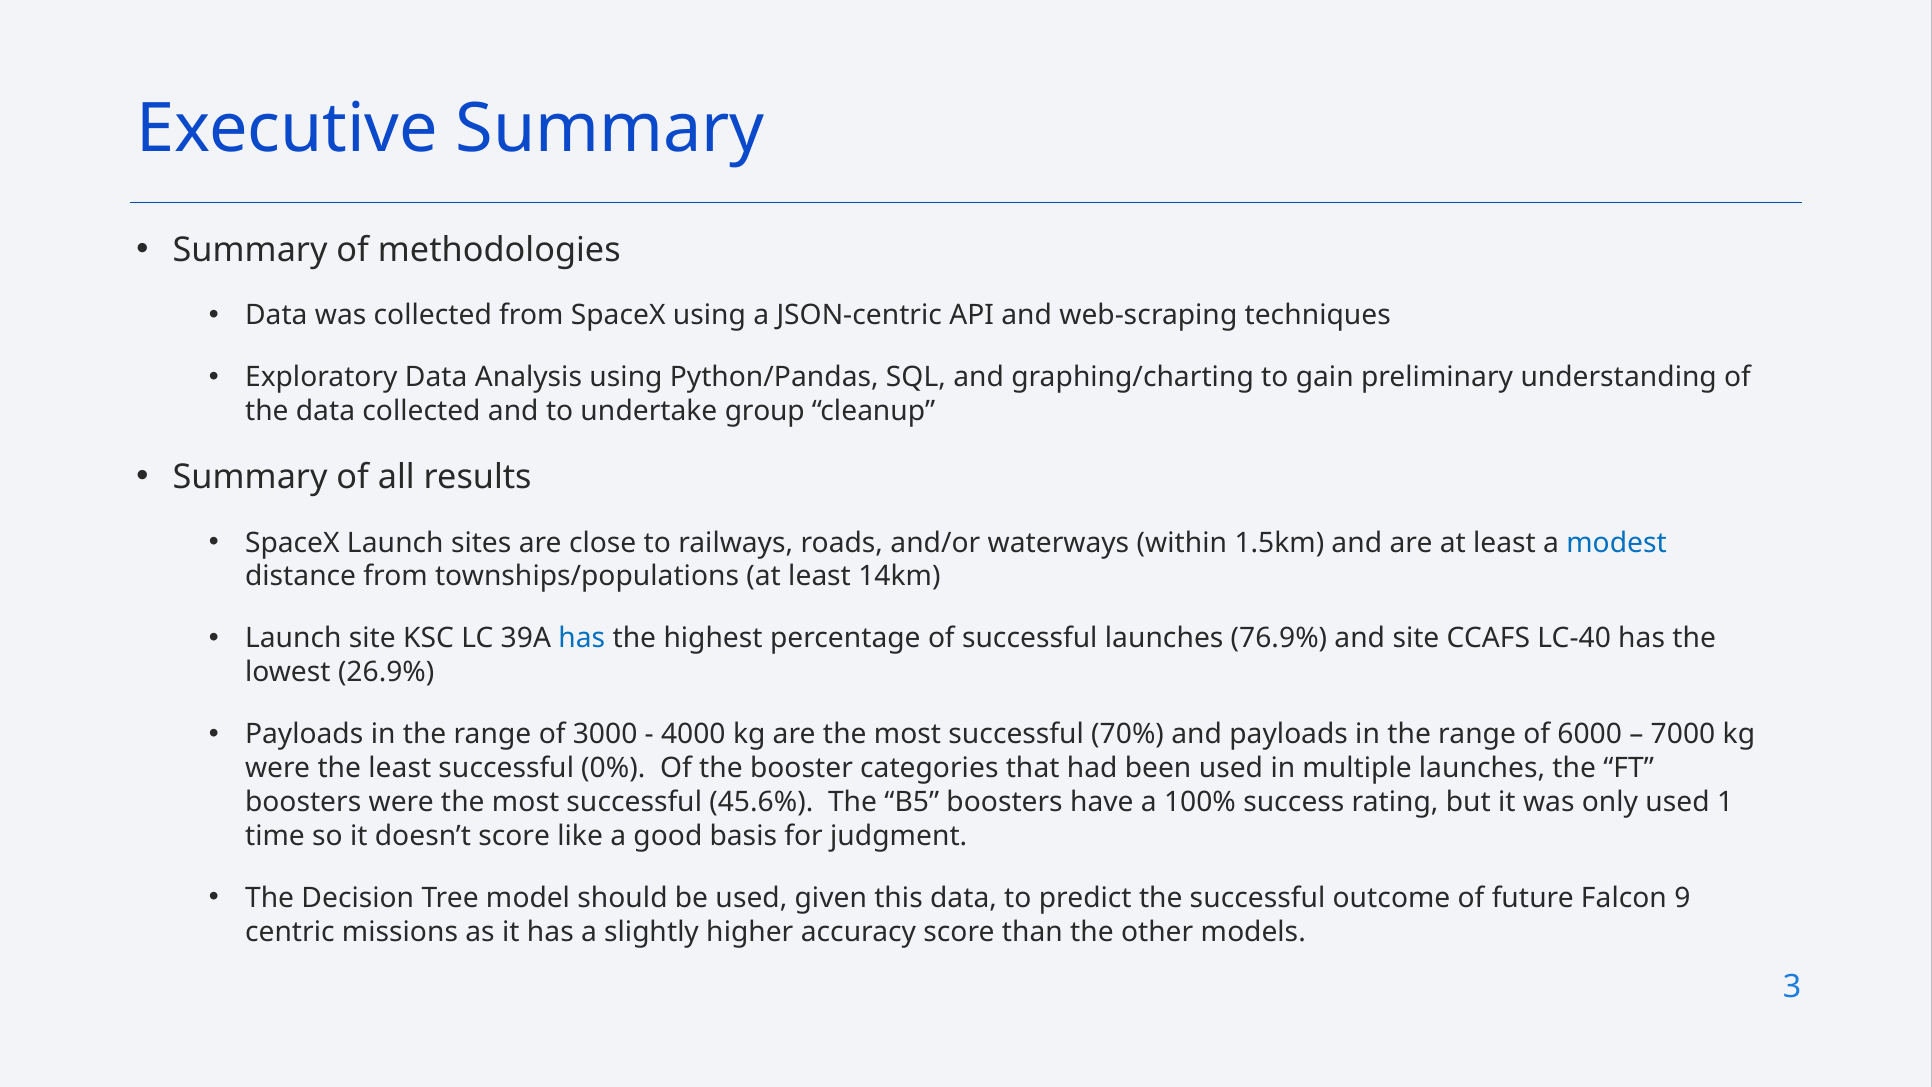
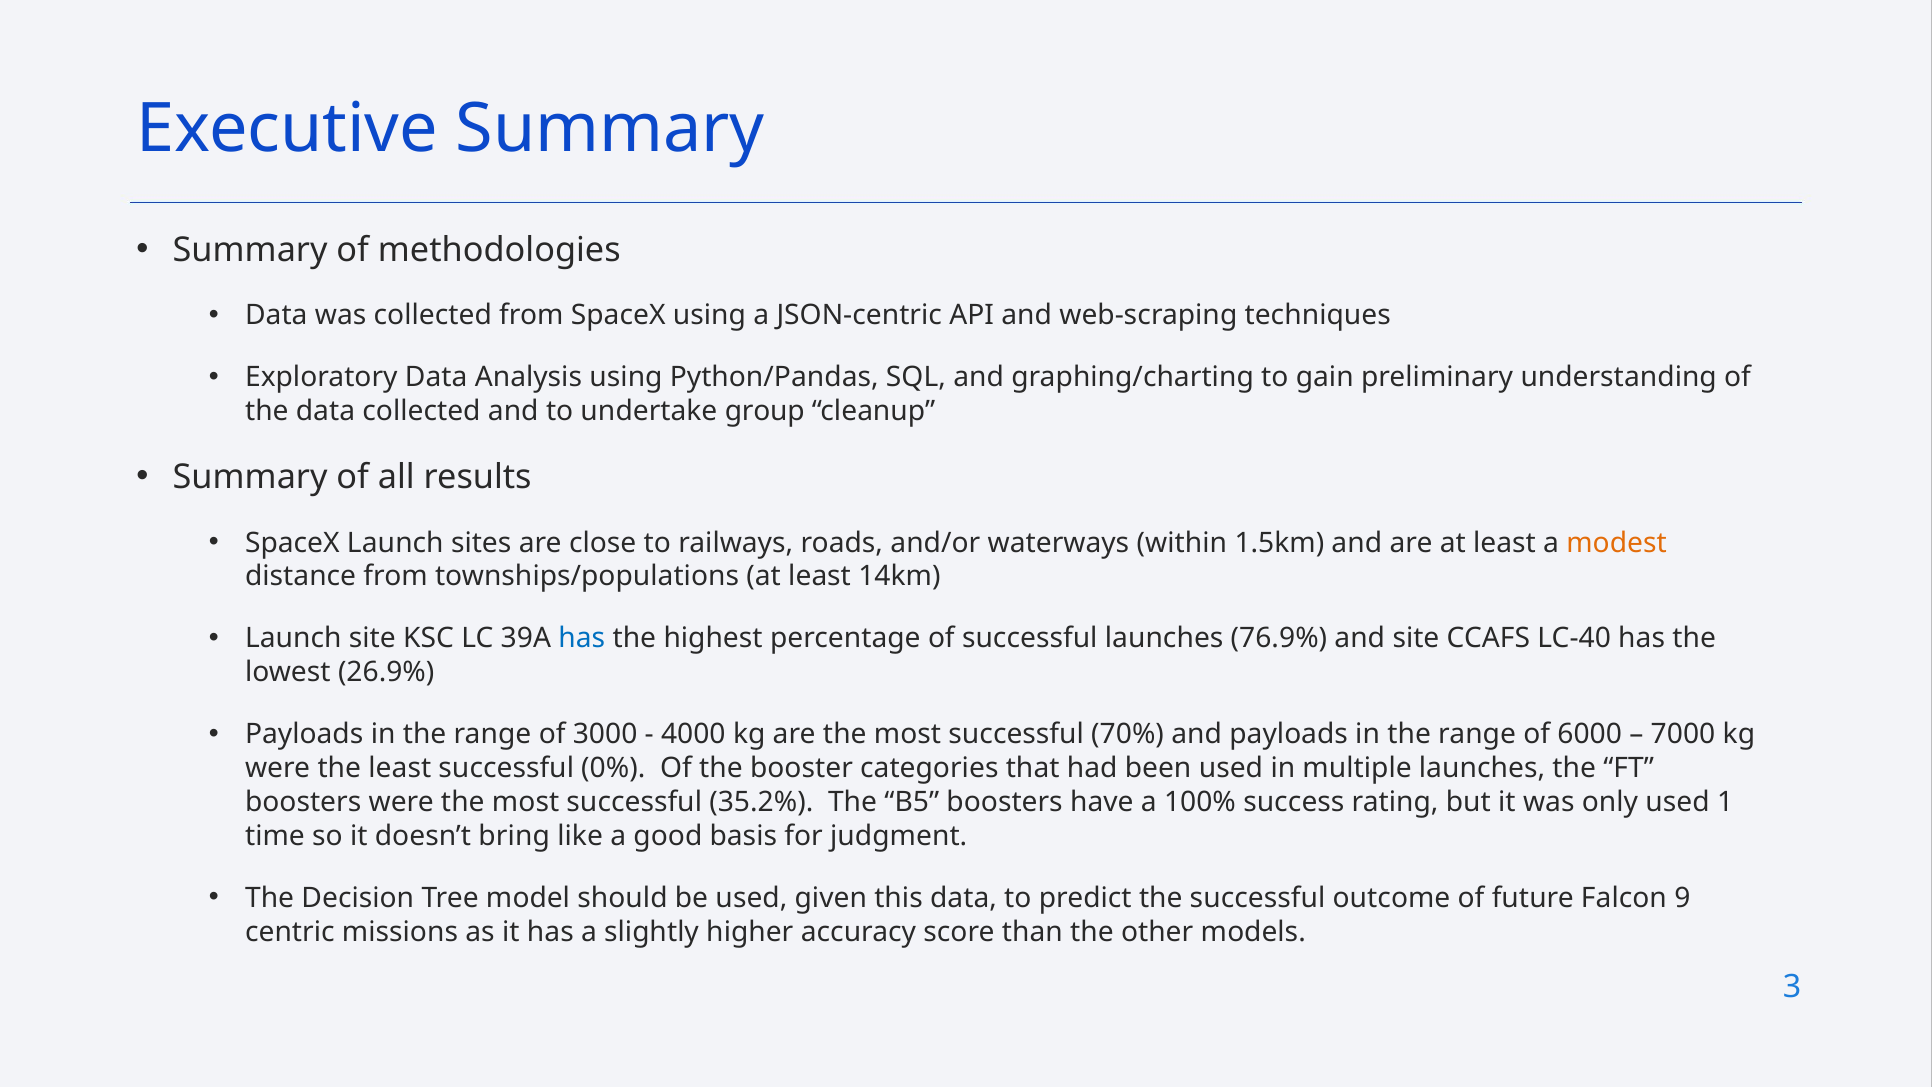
modest colour: blue -> orange (1617, 543)
45.6%: 45.6% -> 35.2% (761, 802)
doesn’t score: score -> bring (514, 836)
